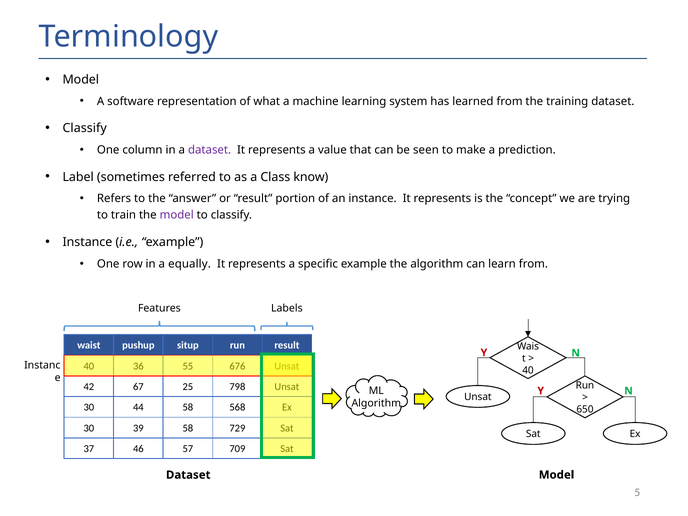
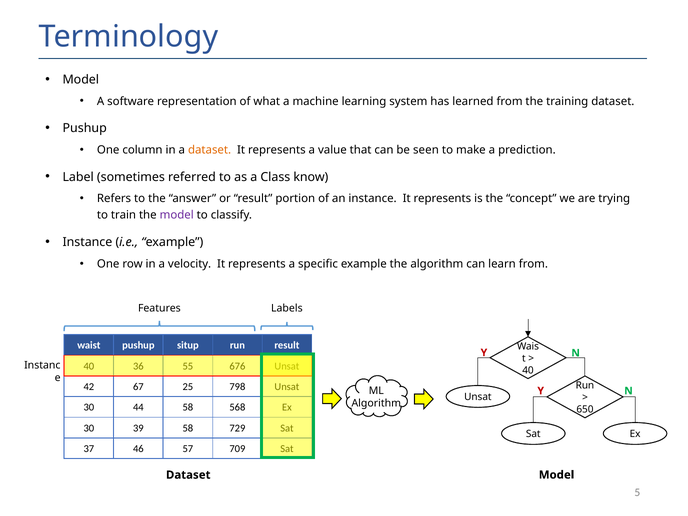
Classify: Classify -> Pushup (85, 128)
dataset colour: purple -> orange (210, 150)
equally: equally -> velocity (190, 264)
